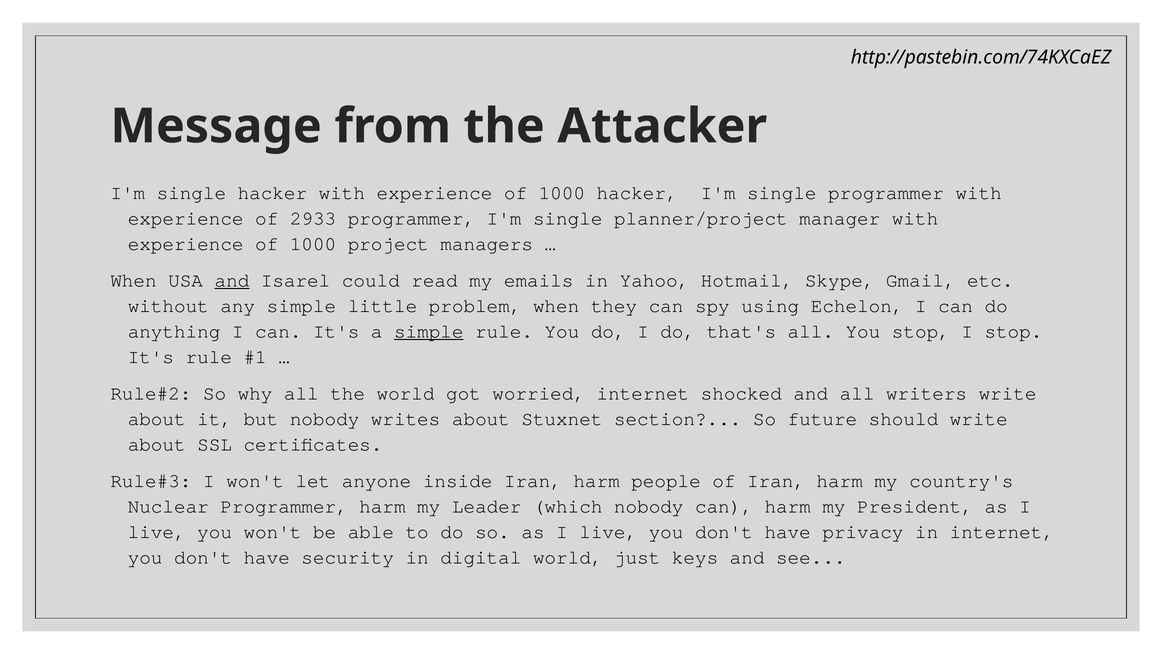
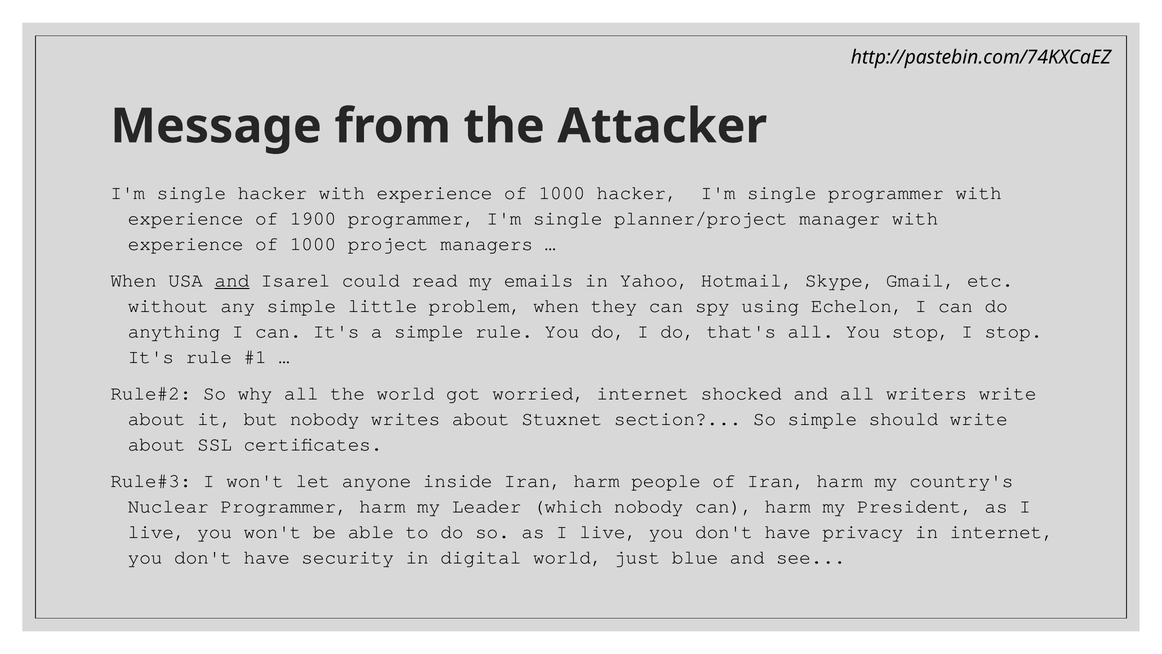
2933: 2933 -> 1900 (313, 218)
simple underline: present -> none (429, 331)
So future: future -> simple (822, 419)
keys: keys -> blue (695, 557)
